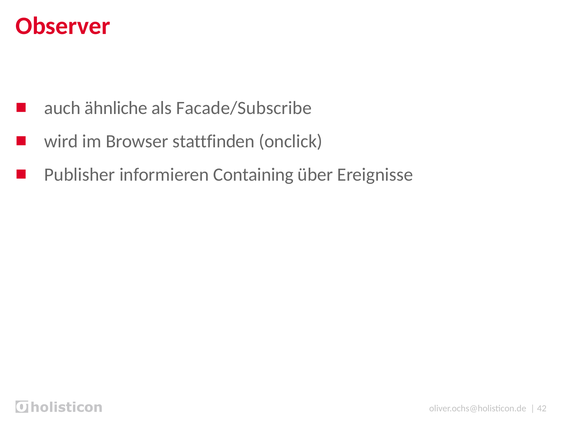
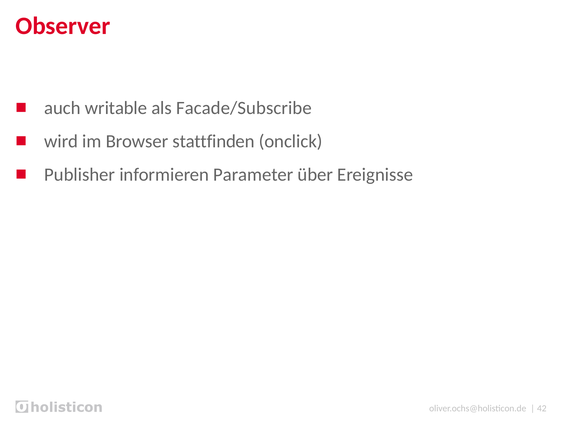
ähnliche: ähnliche -> writable (116, 108)
Containing: Containing -> Parameter (253, 175)
